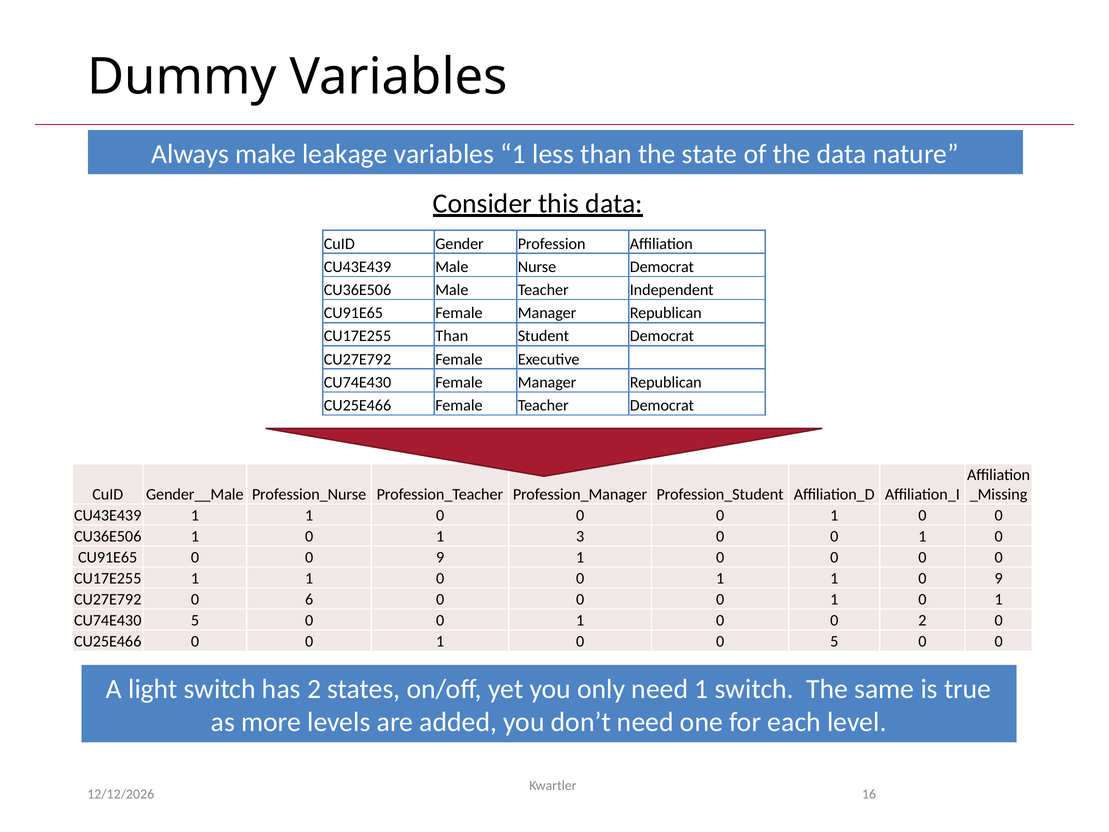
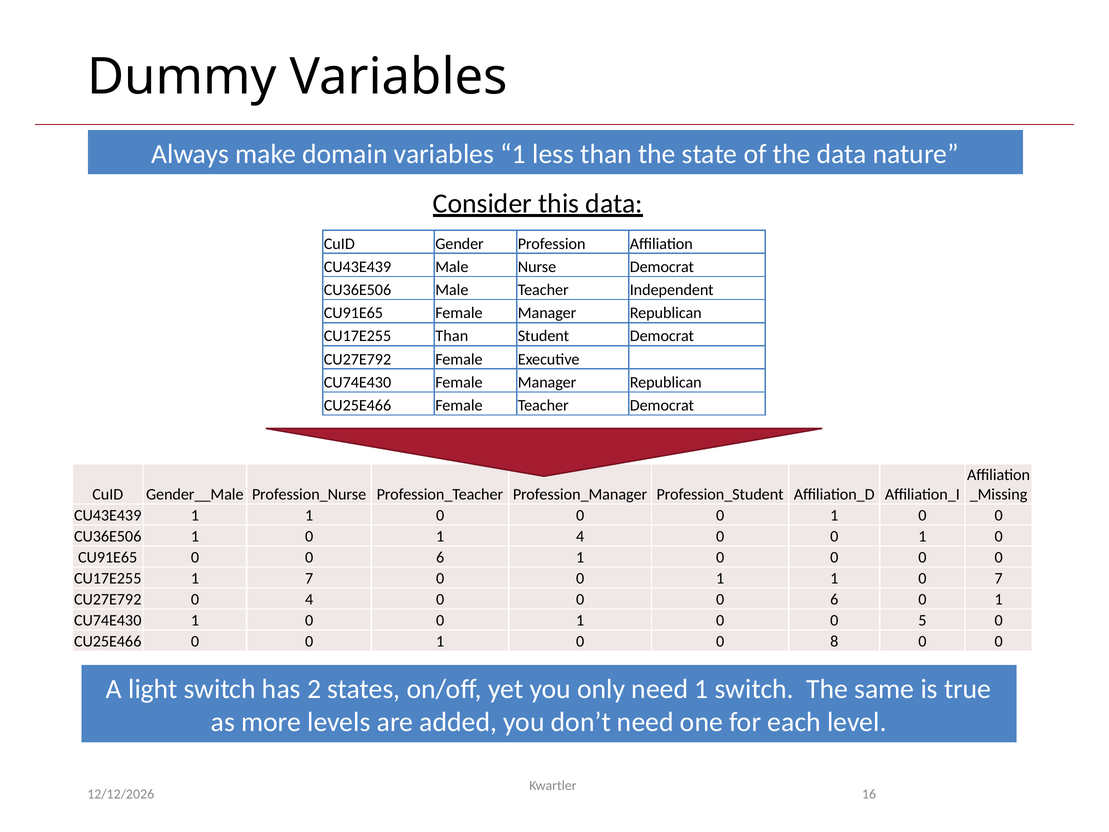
leakage: leakage -> domain (345, 154)
1 3: 3 -> 4 (580, 536)
CU91E65 0 0 9: 9 -> 6 (440, 557)
CU17E255 1 1: 1 -> 7 (309, 578)
1 0 9: 9 -> 7 (999, 578)
0 6: 6 -> 4 (309, 599)
1: 1 -> 6 (834, 599)
CU74E430 5: 5 -> 1 (195, 620)
0 2: 2 -> 5 (922, 620)
0 5: 5 -> 8 (834, 641)
